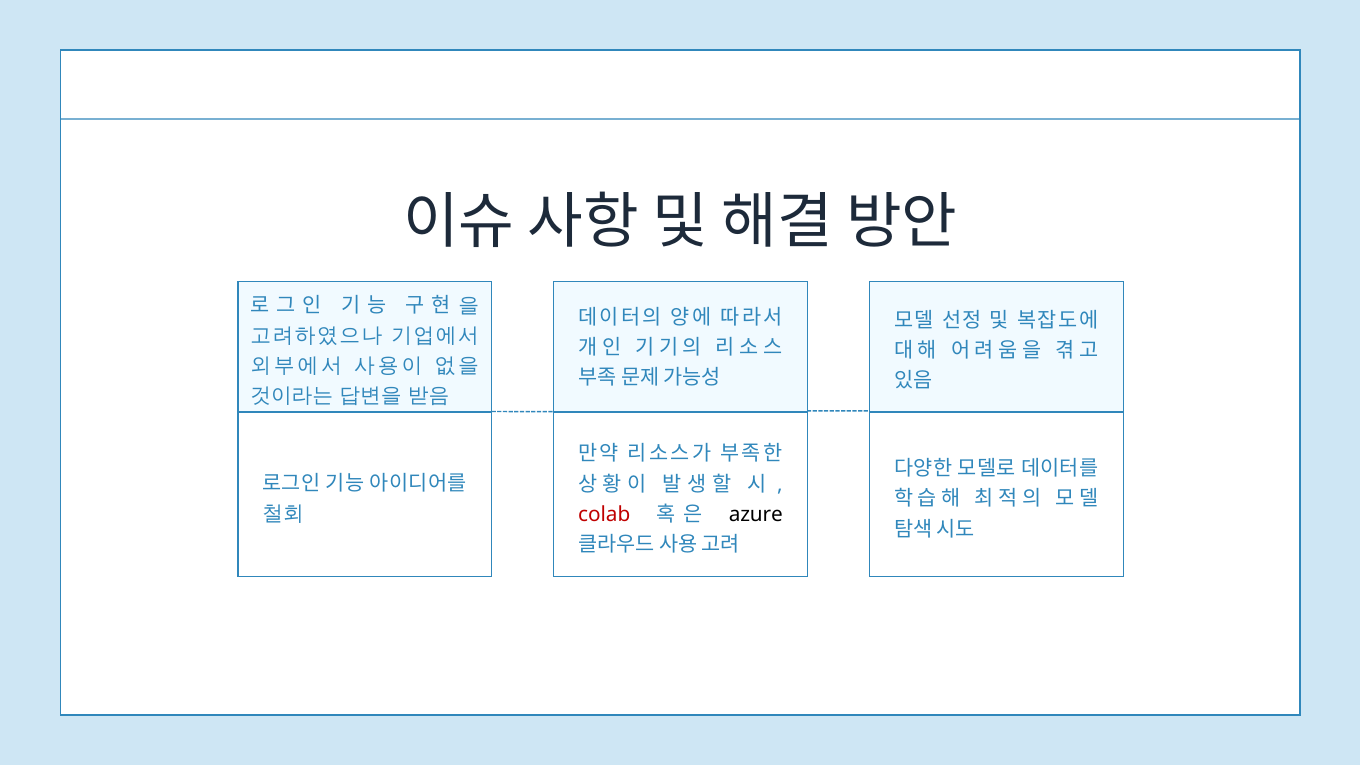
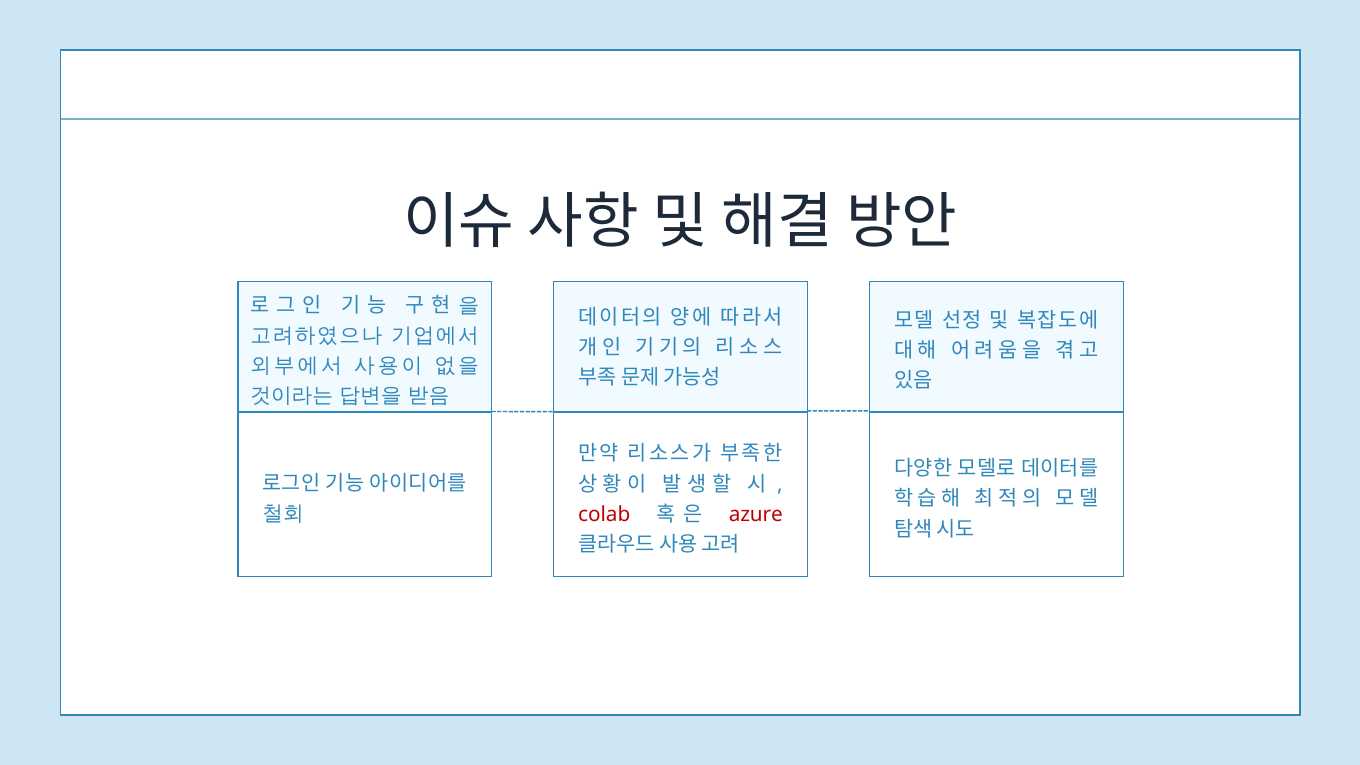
azure colour: black -> red (756, 514)
